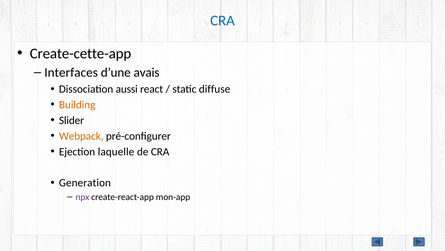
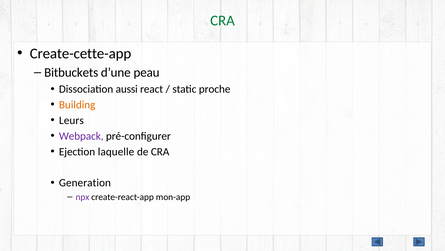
CRA colour: blue -> green (222, 21)
Interfaces: Interfaces -> Bitbuckets (71, 72)
avais: avais -> peau (147, 72)
diffuse: diffuse -> proche (215, 89)
Slider: Slider -> Leurs (71, 120)
Webpack colour: orange -> purple (81, 136)
